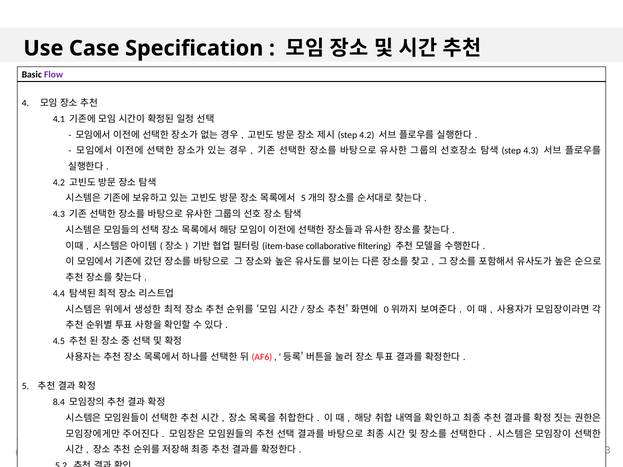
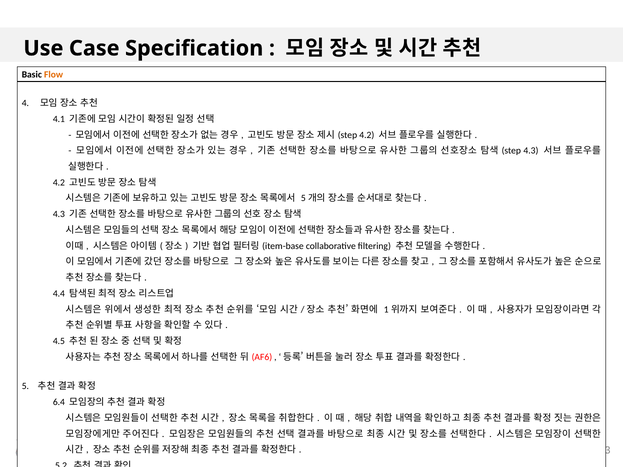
Flow colour: purple -> orange (54, 75)
0: 0 -> 1 (386, 310)
8.4: 8.4 -> 6.4 (59, 402)
